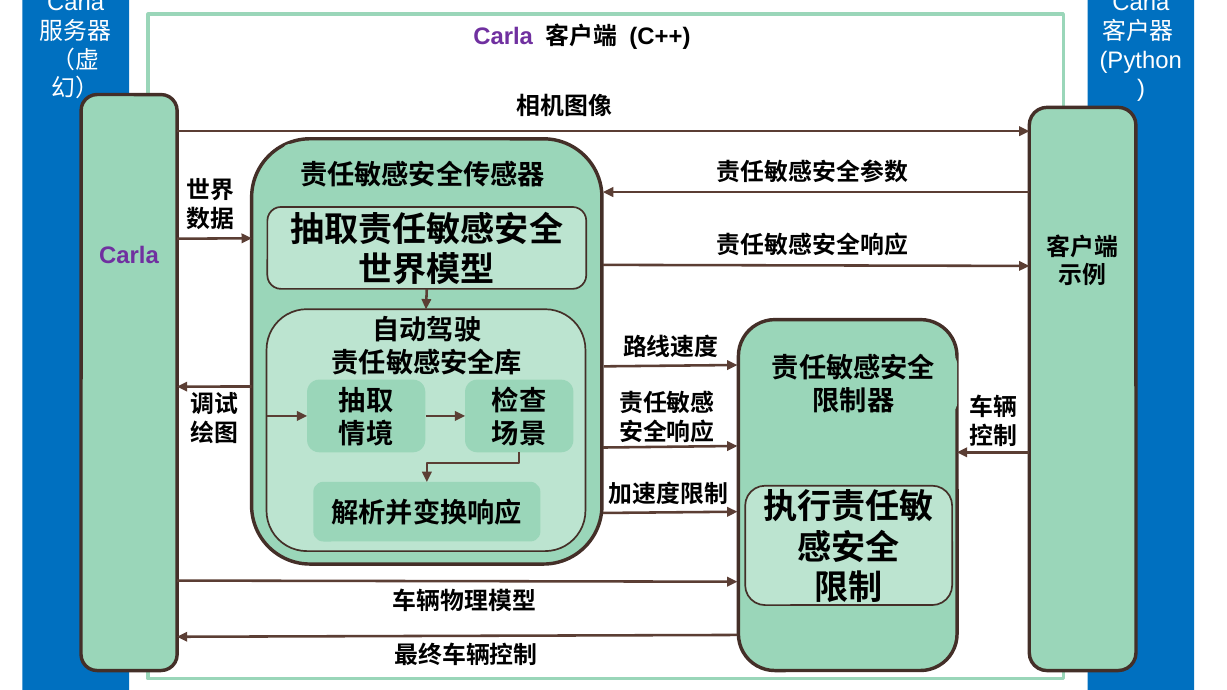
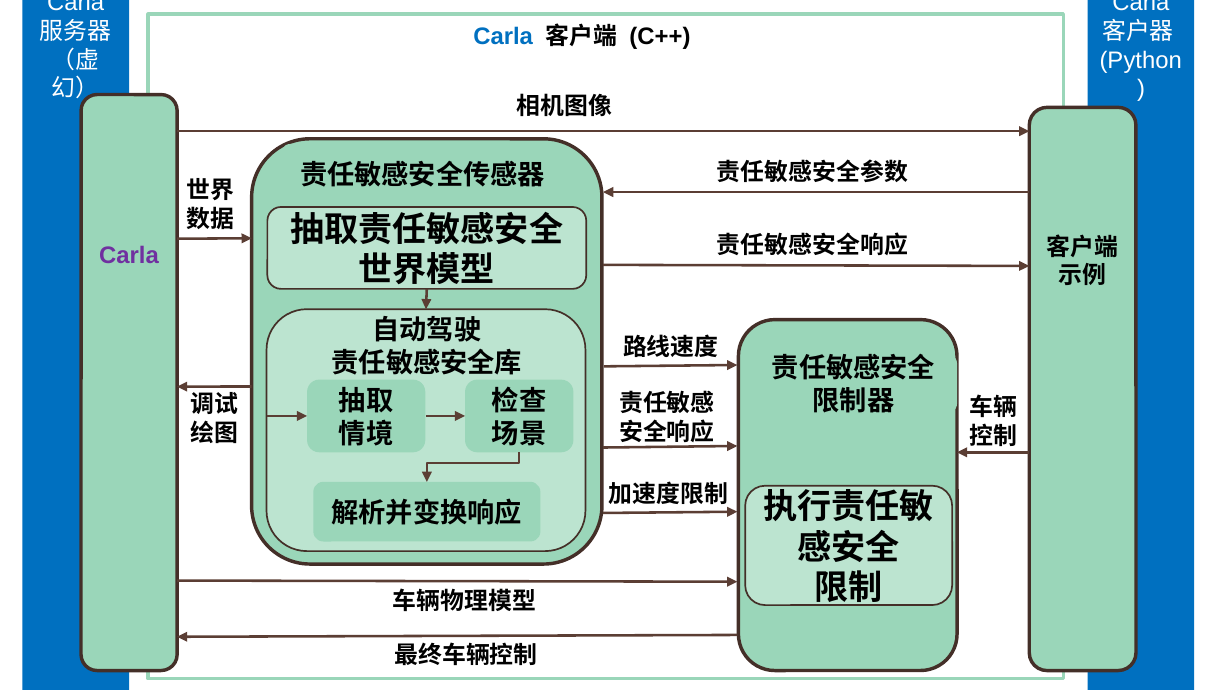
Carla colour: purple -> blue (503, 37)
